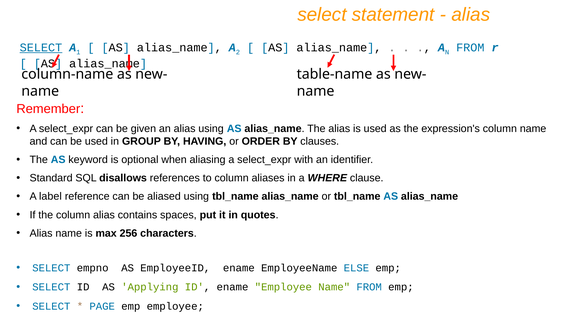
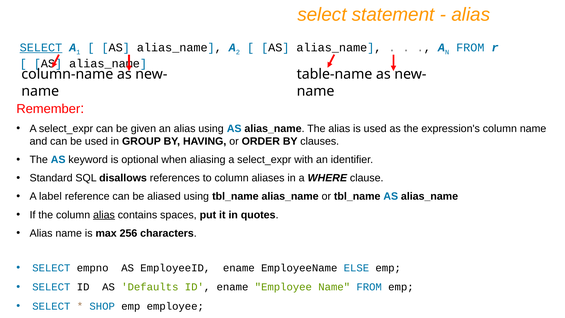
alias underline: none -> present (104, 215)
Applying: Applying -> Defaults (150, 287)
PAGE: PAGE -> SHOP (102, 306)
